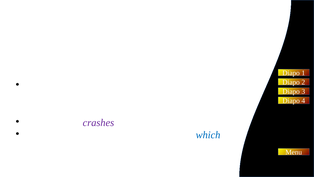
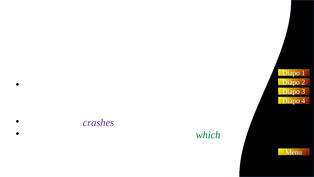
which colour: blue -> green (208, 135)
